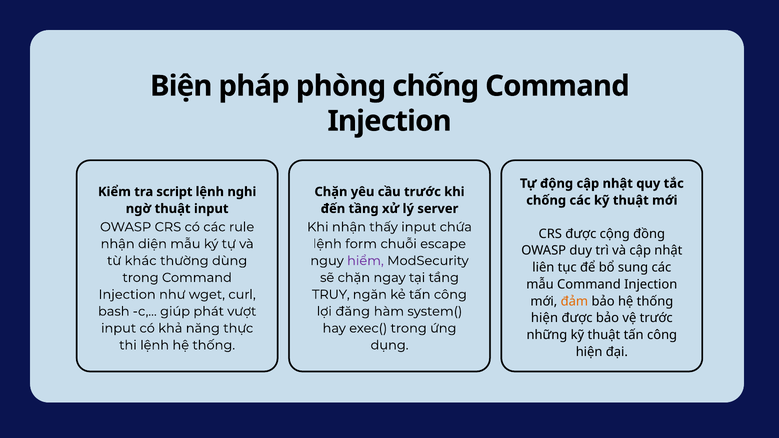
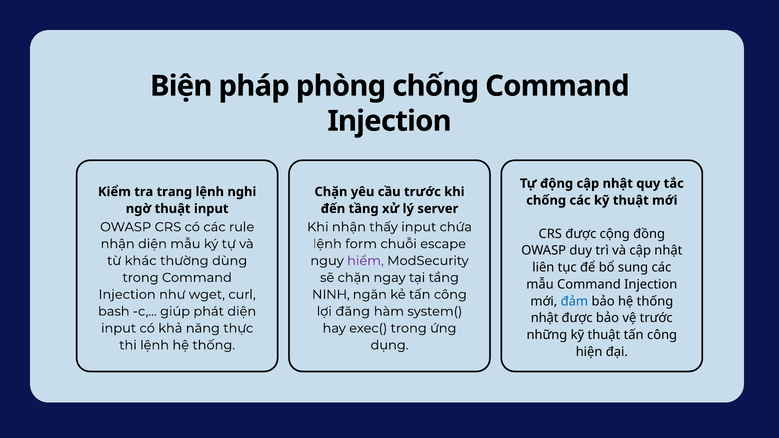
script: script -> trang (174, 192)
TRUY: TRUY -> NINH (331, 295)
đảm colour: orange -> blue (574, 301)
phát vượt: vượt -> diện (242, 312)
hiện: hiện -> nhật (545, 318)
